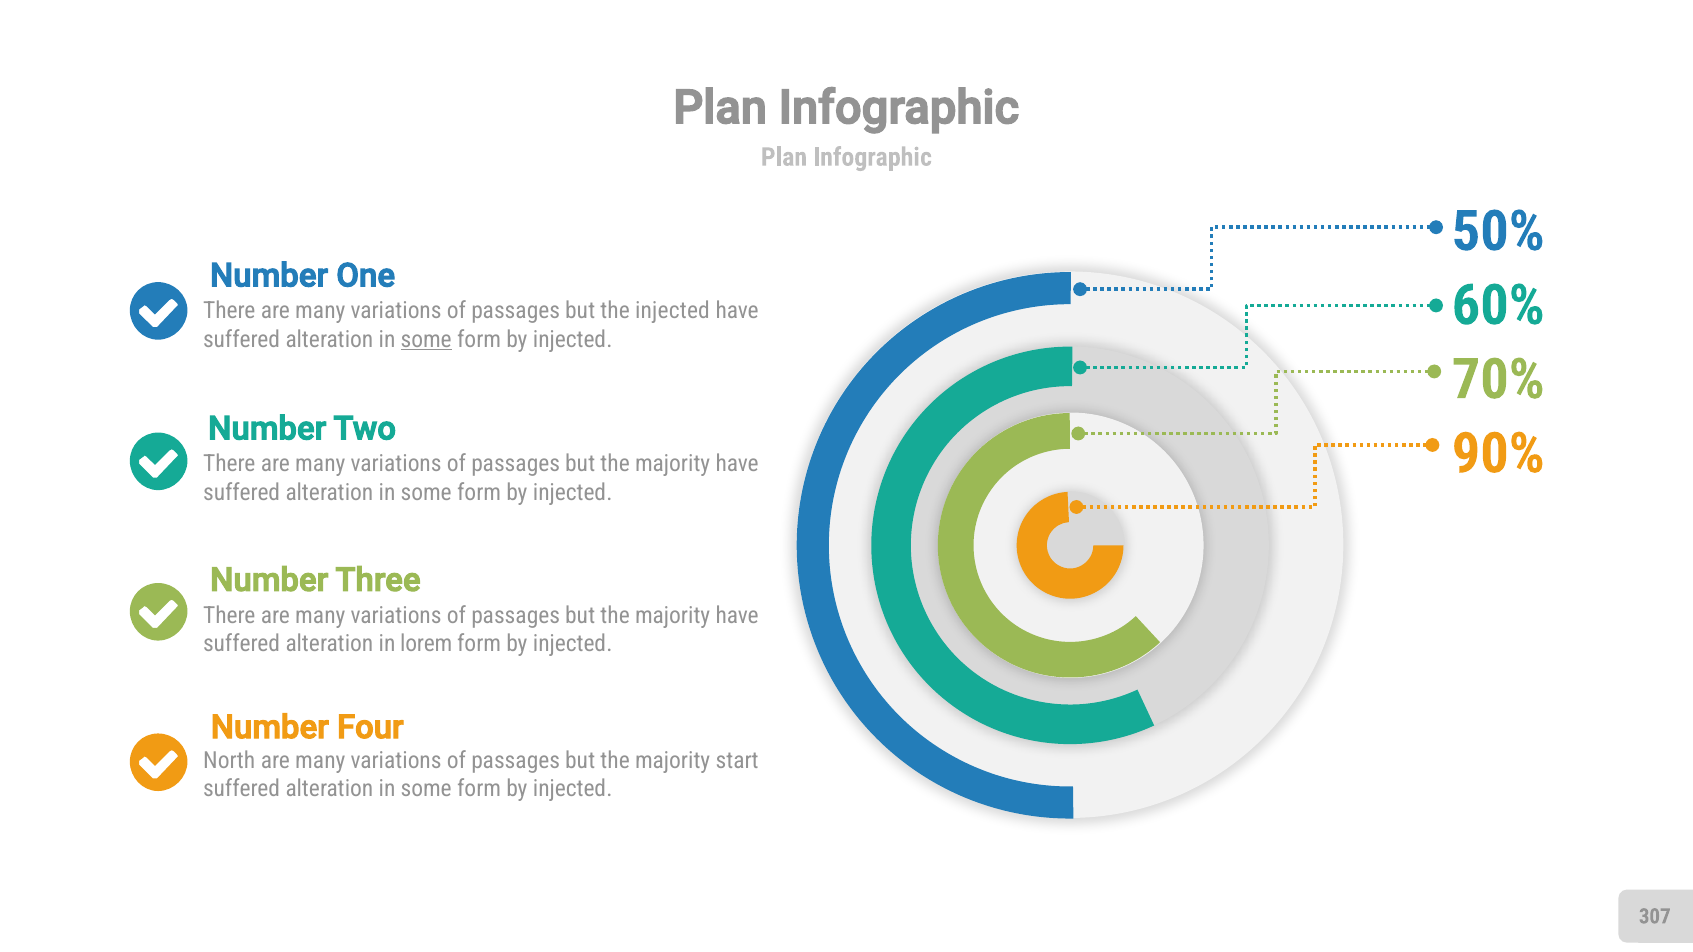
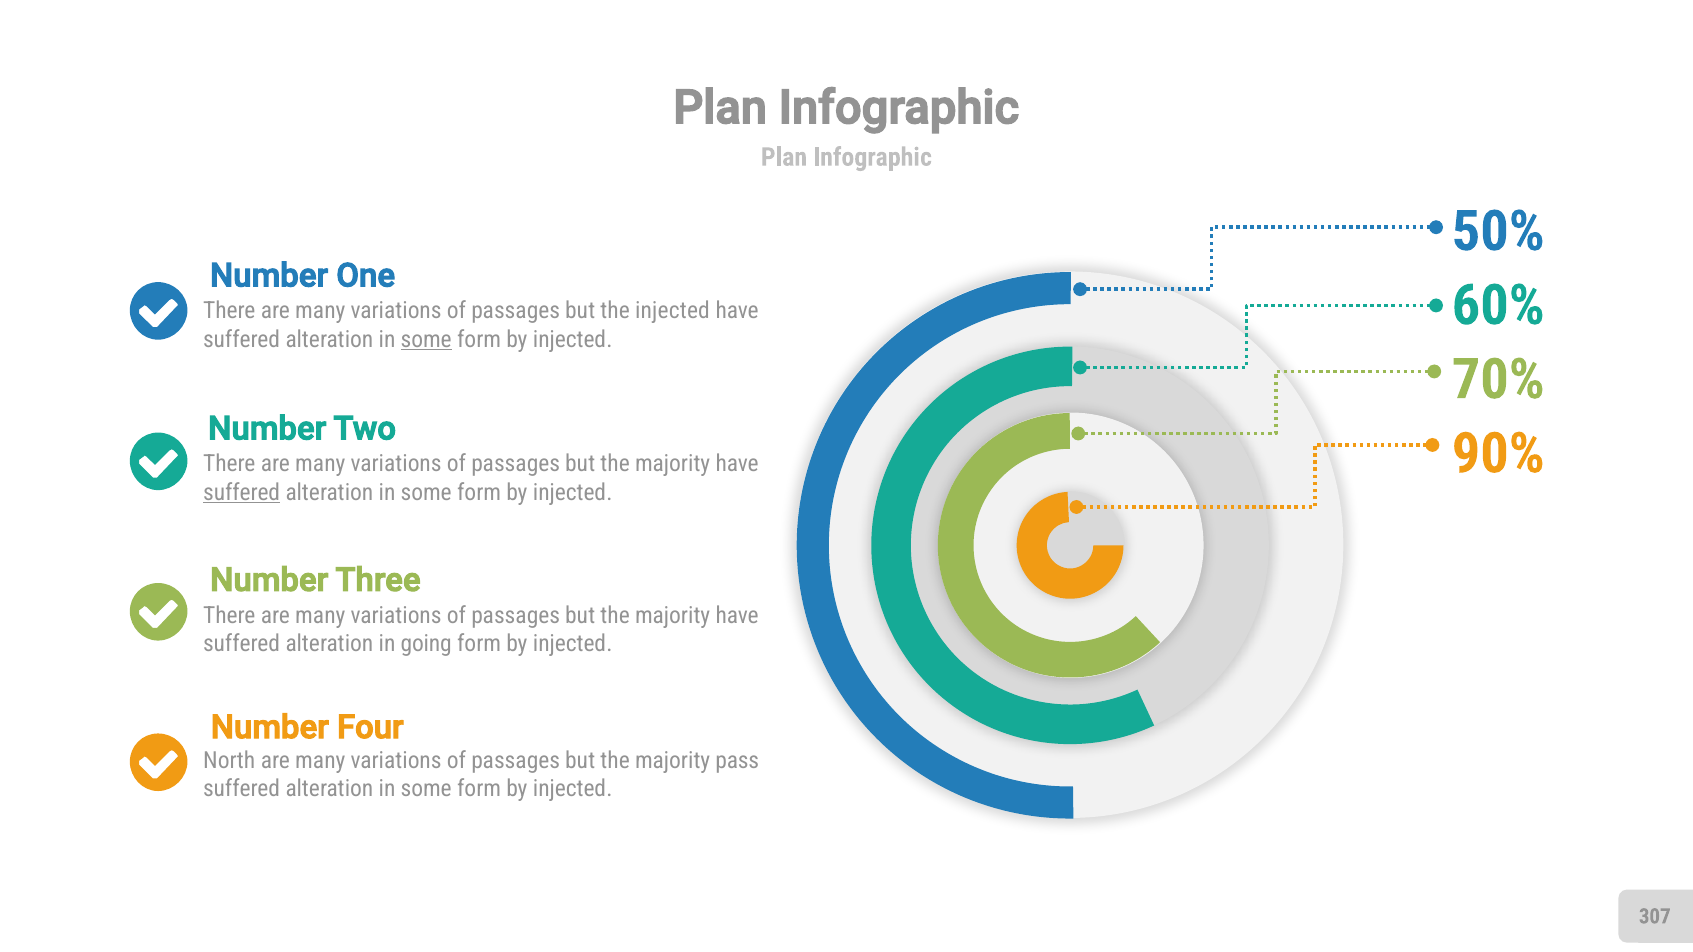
suffered underline: none -> present (242, 492)
lorem: lorem -> going (426, 644)
start: start -> pass (737, 761)
